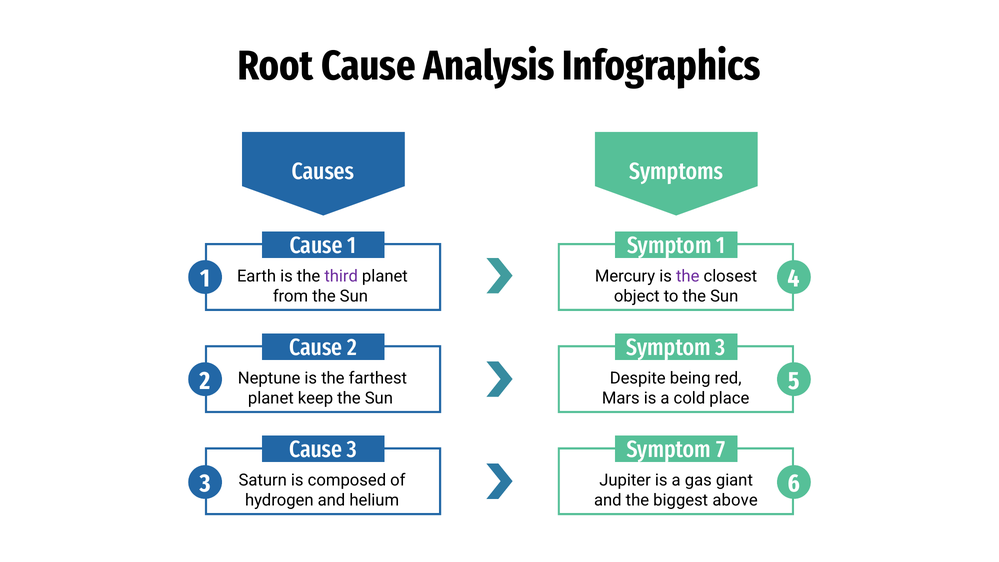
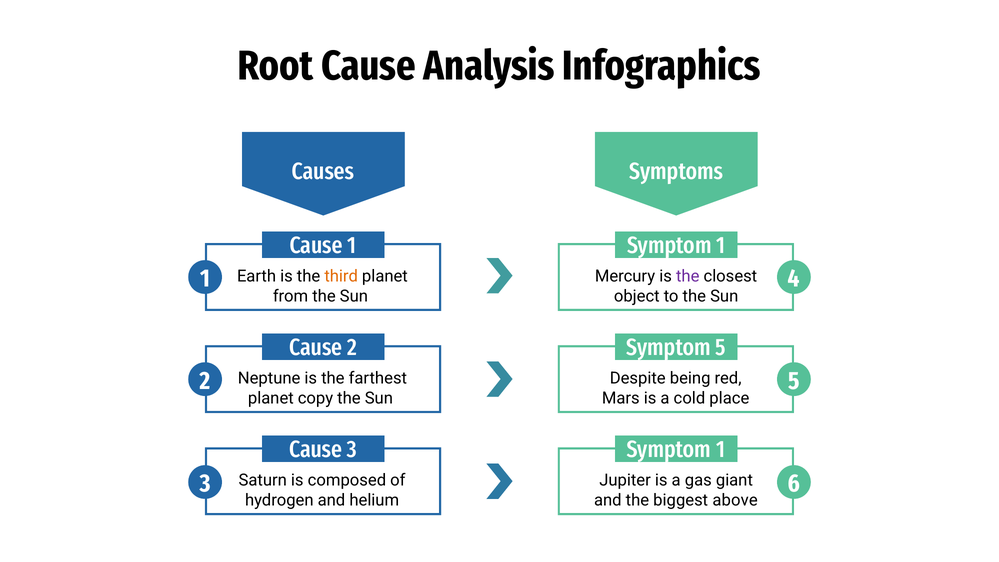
third colour: purple -> orange (341, 276)
Symptom 3: 3 -> 5 (720, 348)
keep: keep -> copy (315, 398)
7: 7 -> 1 (721, 450)
